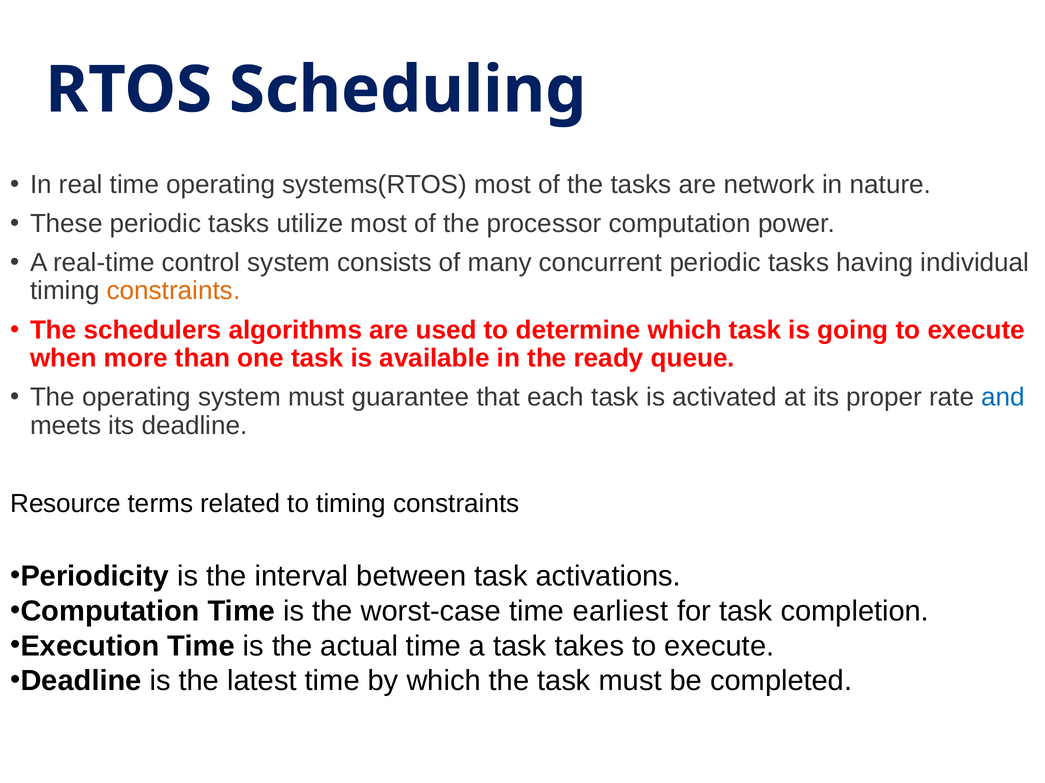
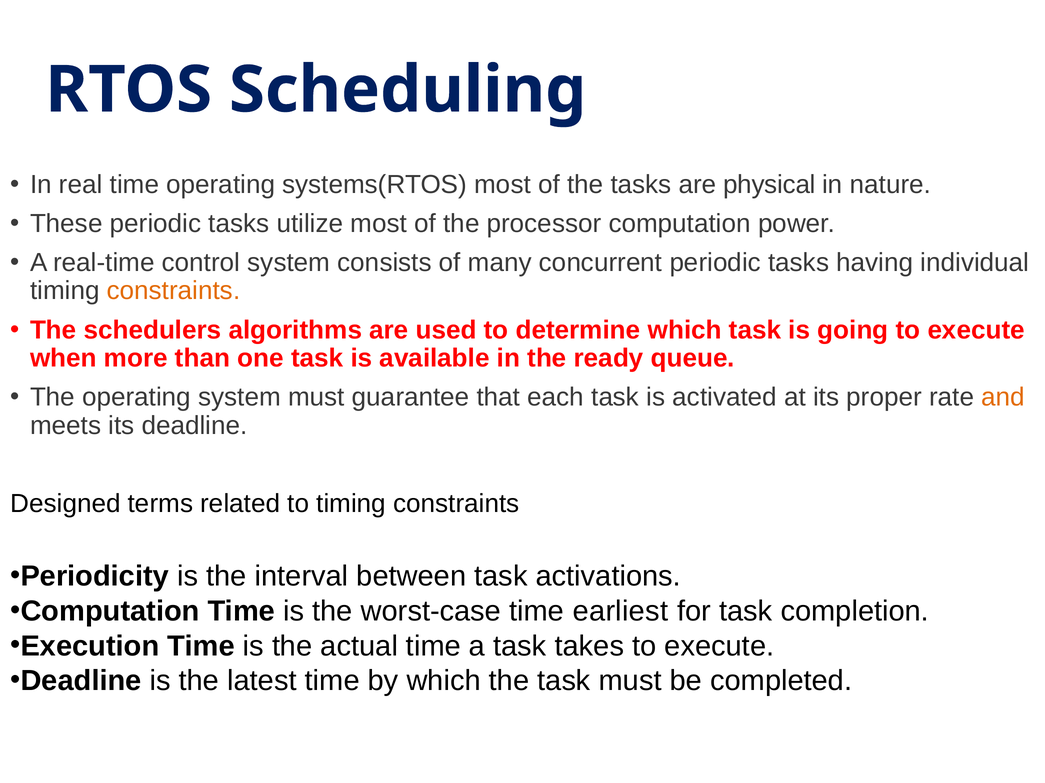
network: network -> physical (769, 185)
and colour: blue -> orange (1003, 398)
Resource: Resource -> Designed (66, 504)
